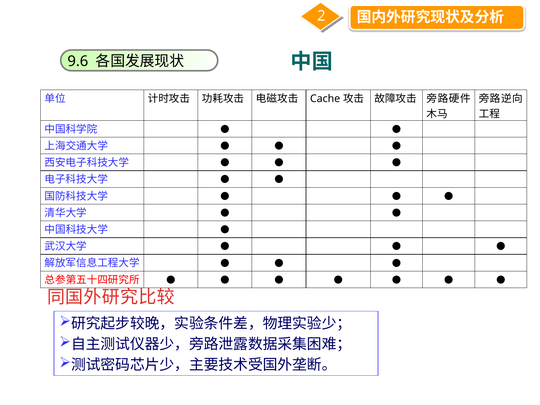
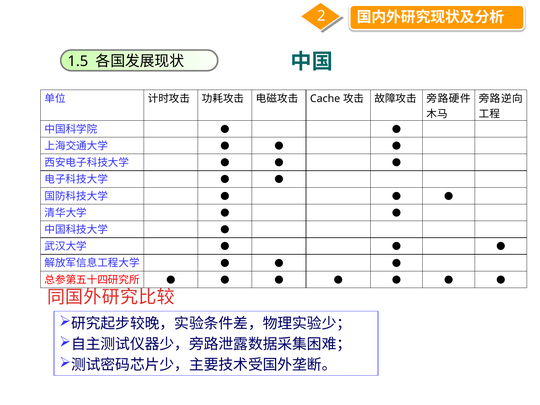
9.6: 9.6 -> 1.5 (78, 61)
